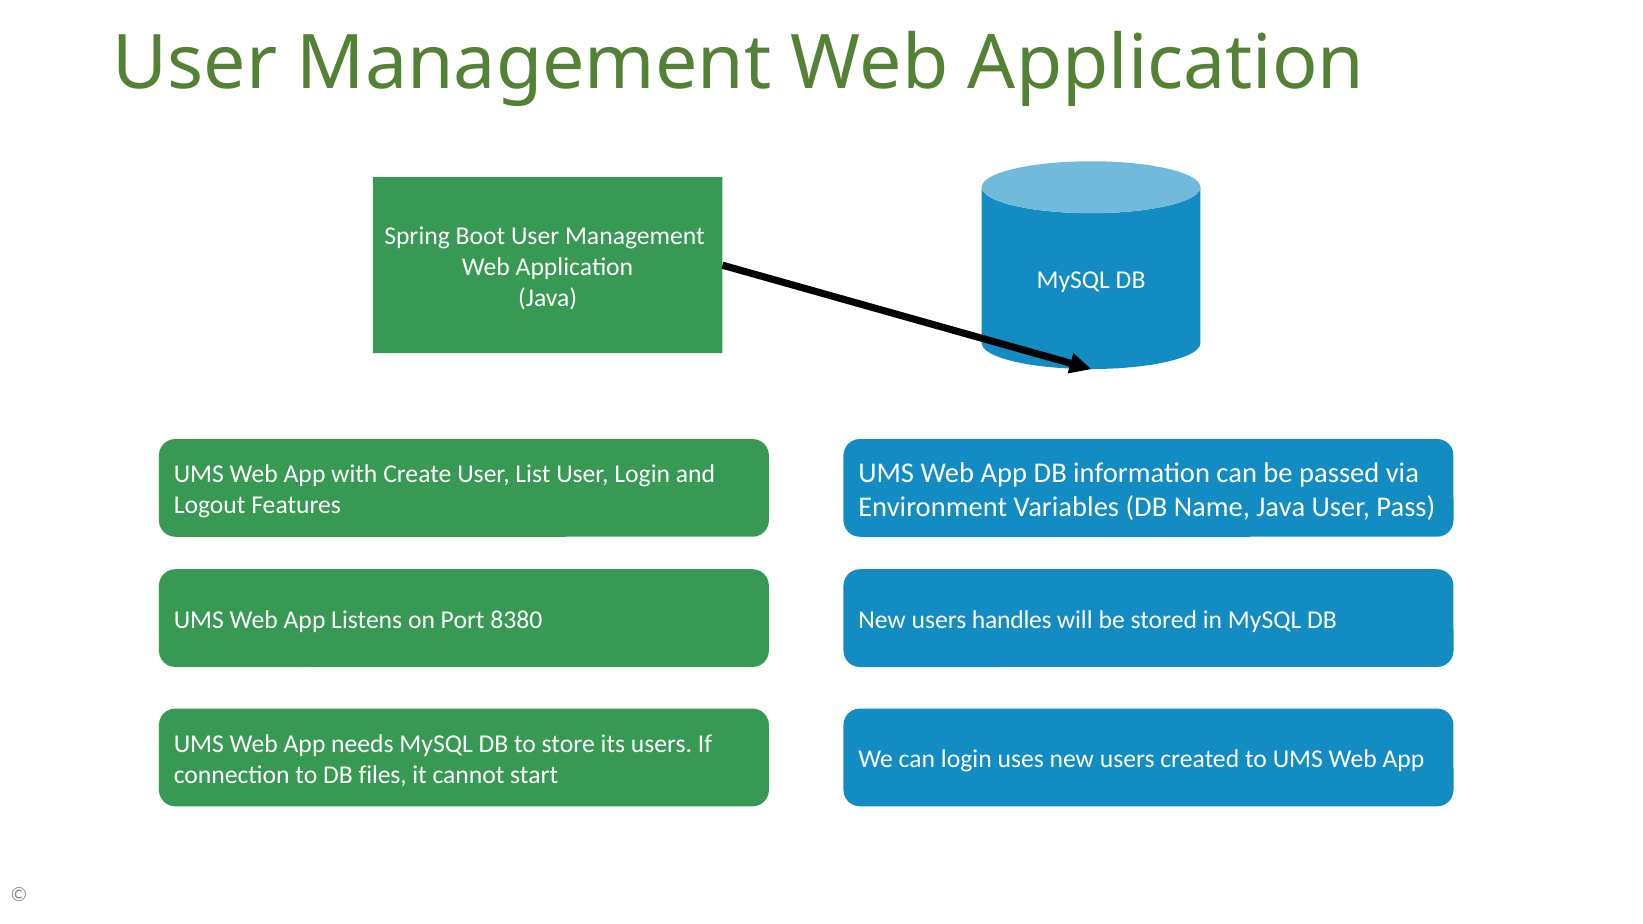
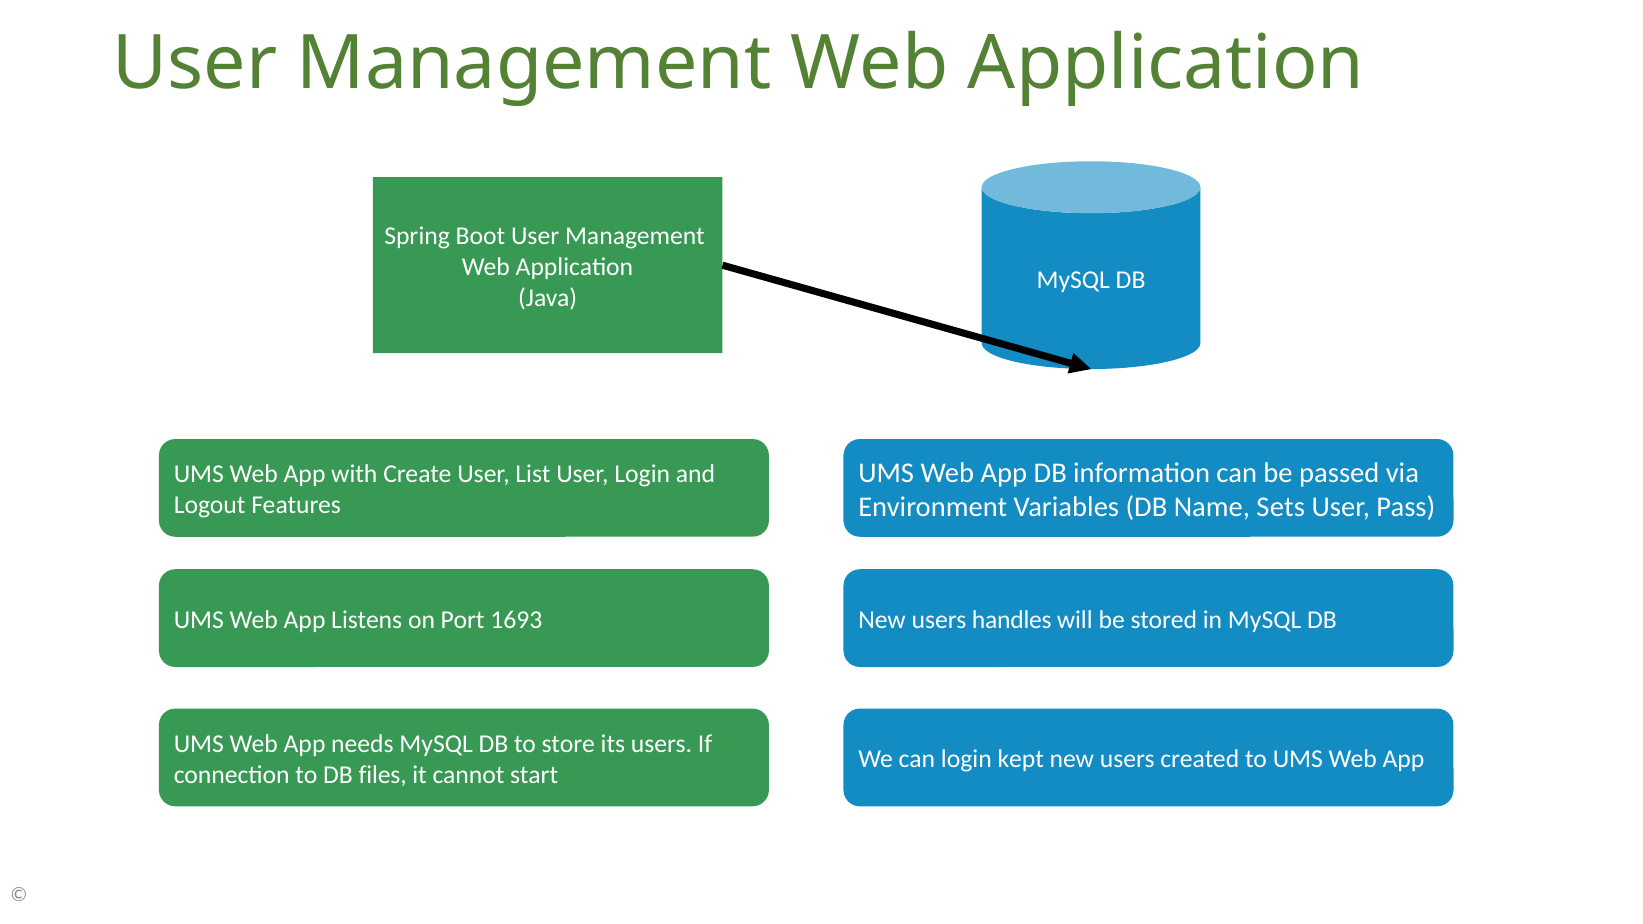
Name Java: Java -> Sets (1281, 507)
8380: 8380 -> 1693 (516, 620)
uses: uses -> kept (1021, 759)
